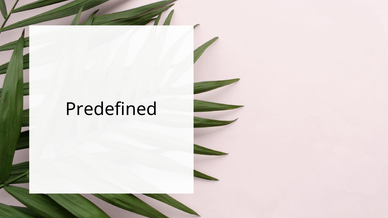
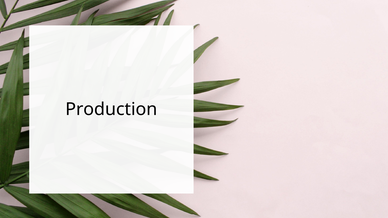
Predefined: Predefined -> Production (111, 109)
